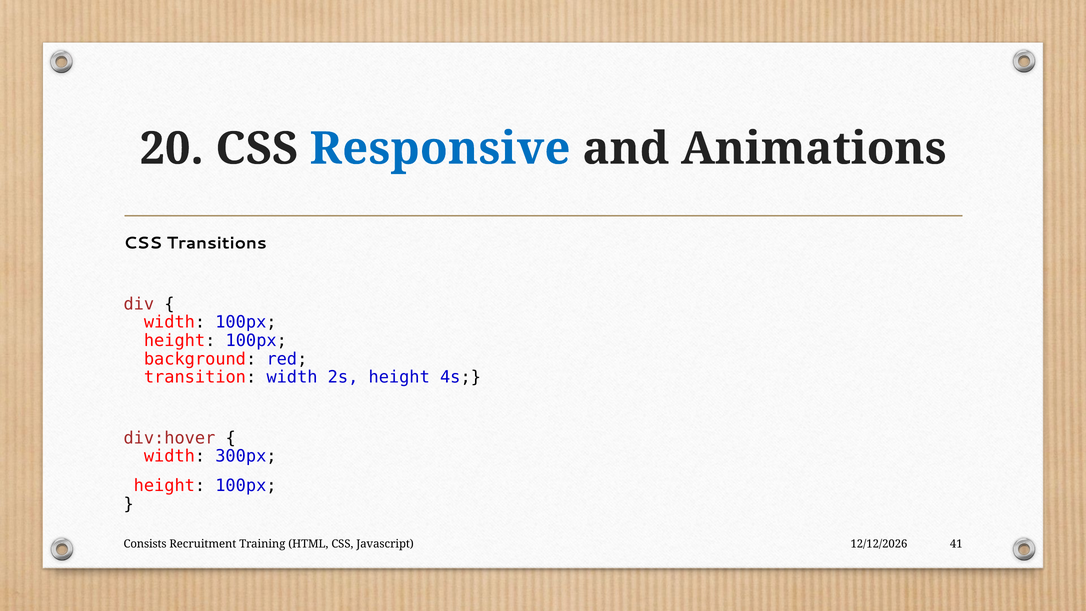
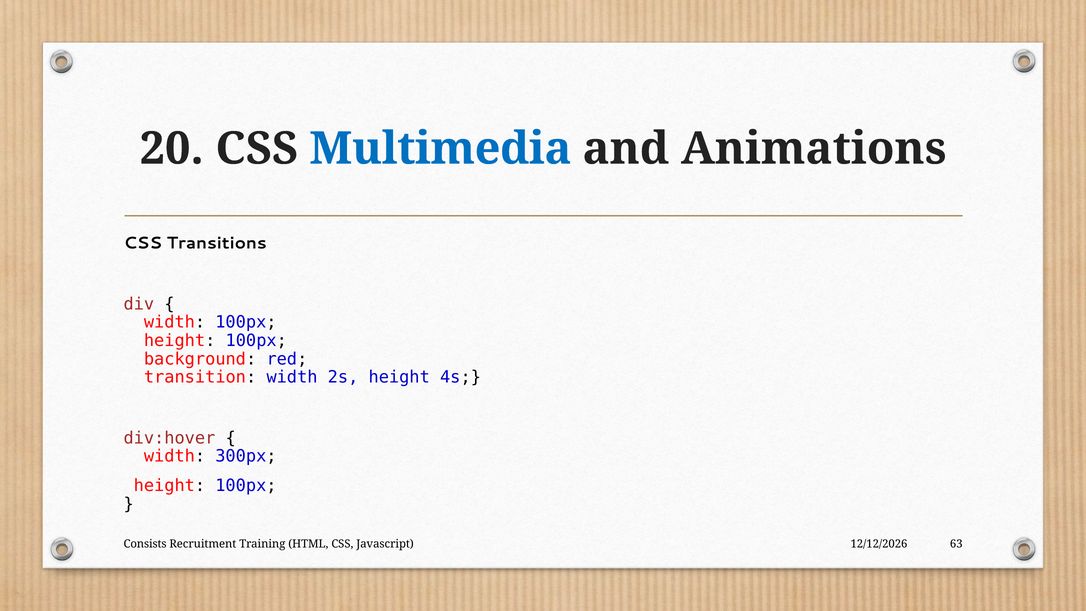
Responsive: Responsive -> Multimedia (440, 149)
41: 41 -> 63 (956, 544)
